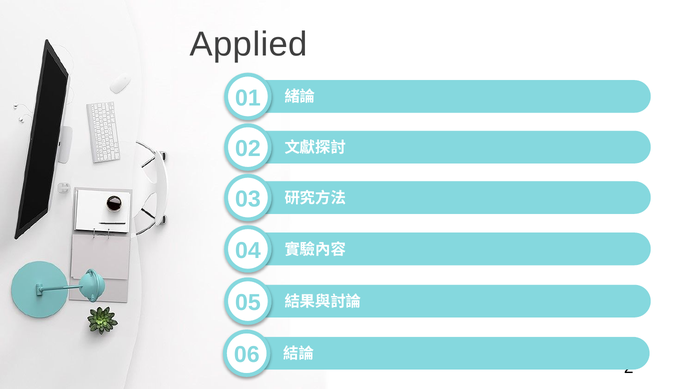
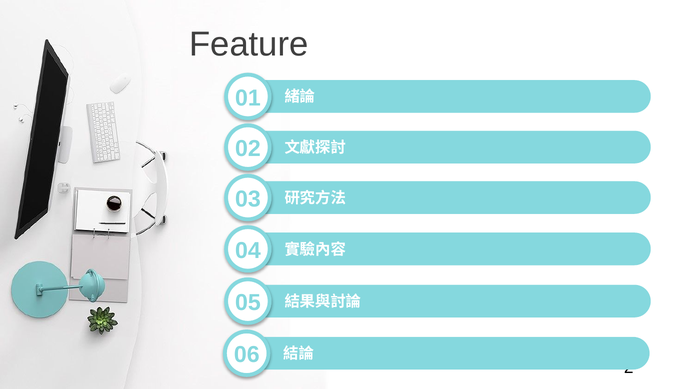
Applied: Applied -> Feature (249, 44)
